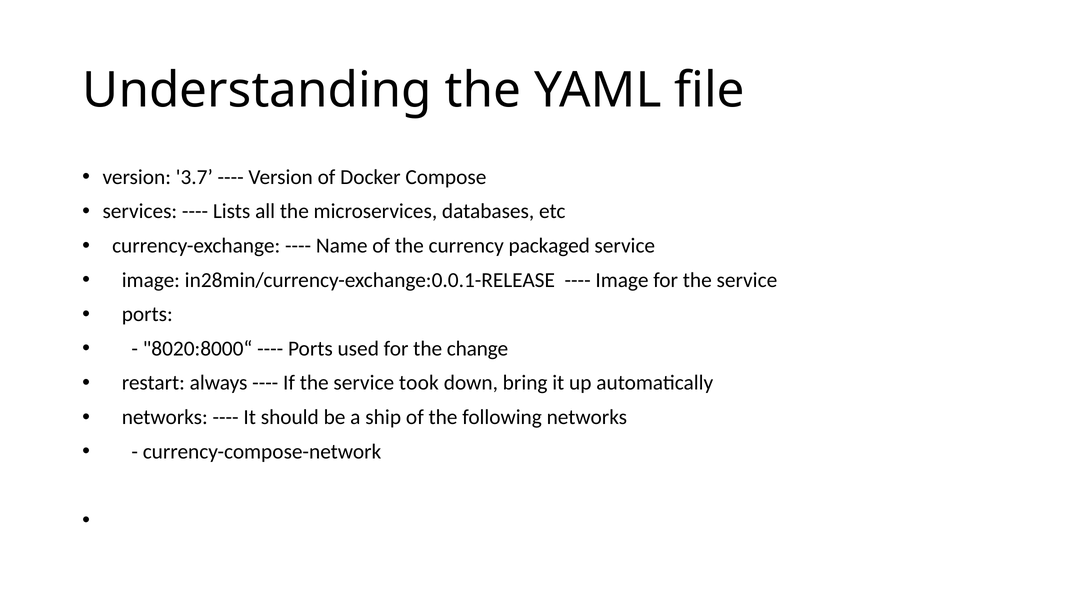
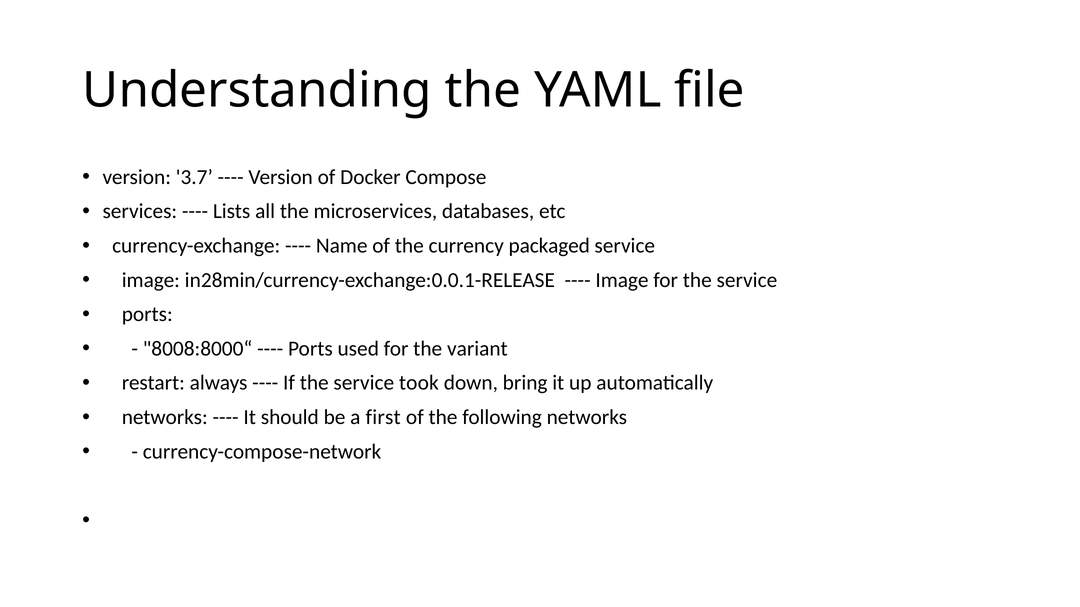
8020:8000“: 8020:8000“ -> 8008:8000“ (198, 349)
change: change -> variant (477, 349)
ship: ship -> first (383, 418)
